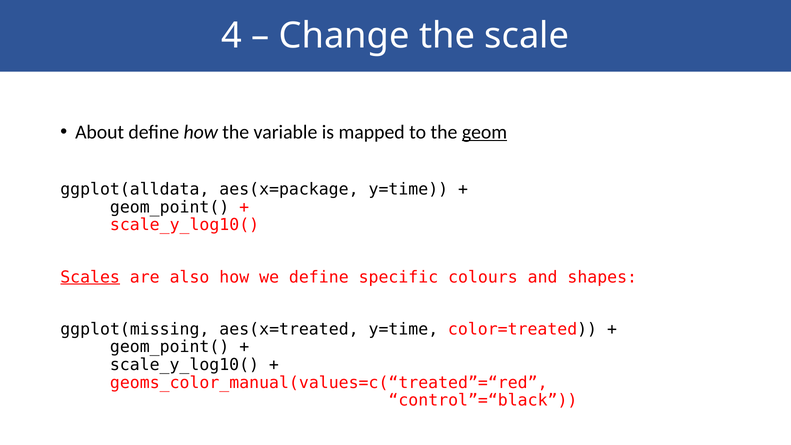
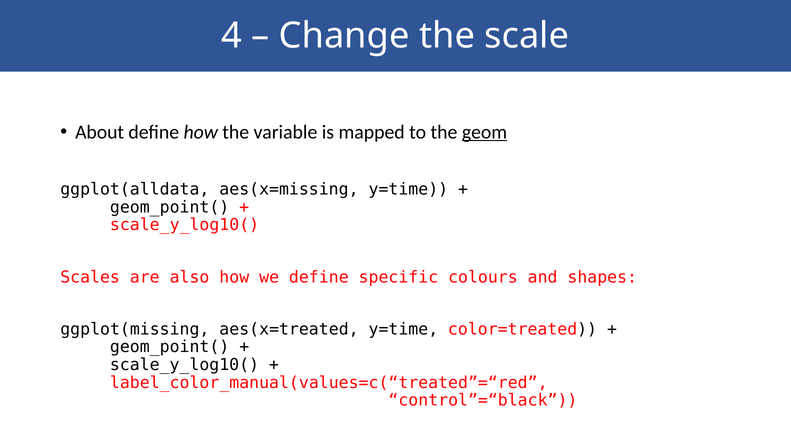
aes(x=package: aes(x=package -> aes(x=missing (289, 189)
Scales underline: present -> none (90, 277)
geoms_color_manual(values=c(“treated”=“red: geoms_color_manual(values=c(“treated”=“red -> label_color_manual(values=c(“treated”=“red (329, 383)
